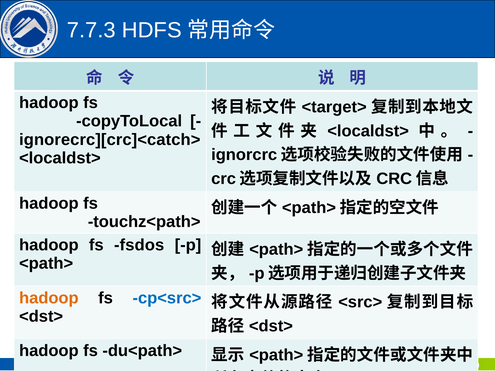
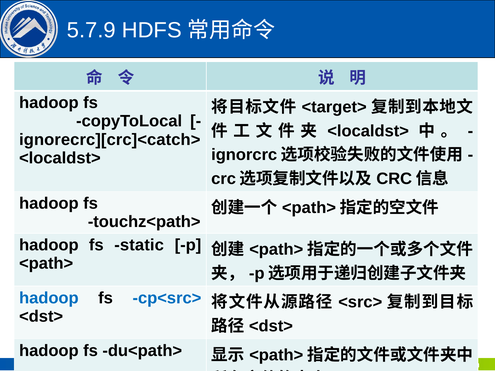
7.7.3: 7.7.3 -> 5.7.9 (91, 30)
fsdos: fsdos -> static (139, 245)
hadoop colour: orange -> blue (49, 298)
